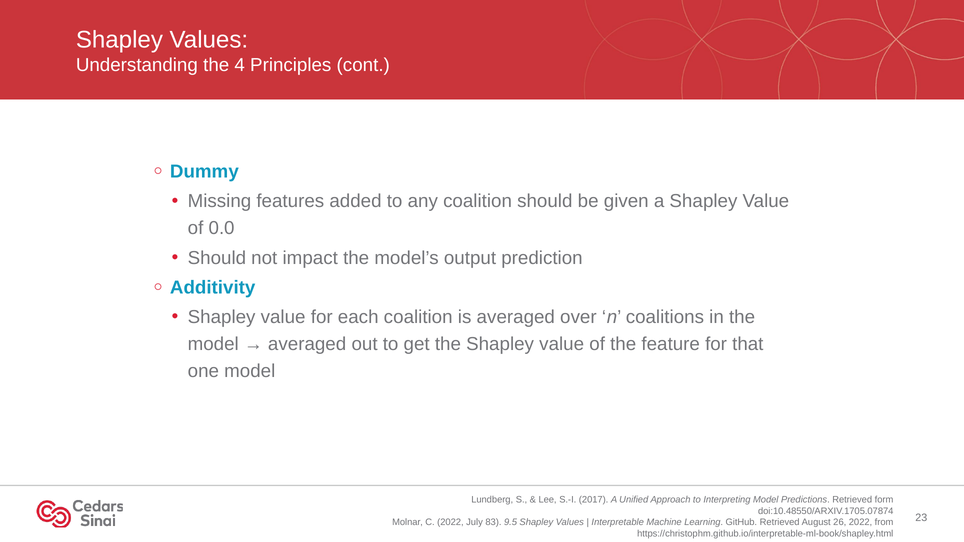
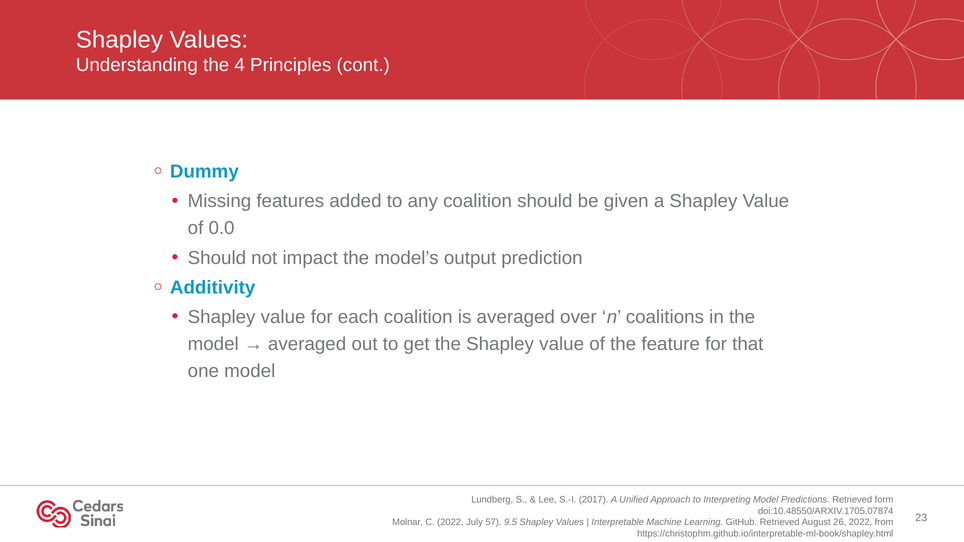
83: 83 -> 57 (493, 523)
